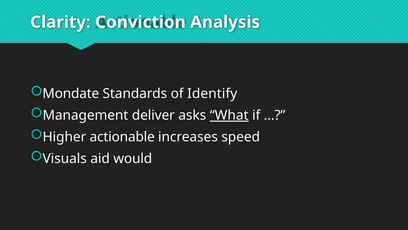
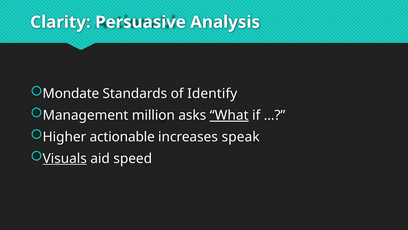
Conviction: Conviction -> Persuasive (141, 22)
deliver: deliver -> million (153, 115)
speed: speed -> speak (241, 137)
Visuals underline: none -> present (65, 158)
would: would -> speed (133, 158)
